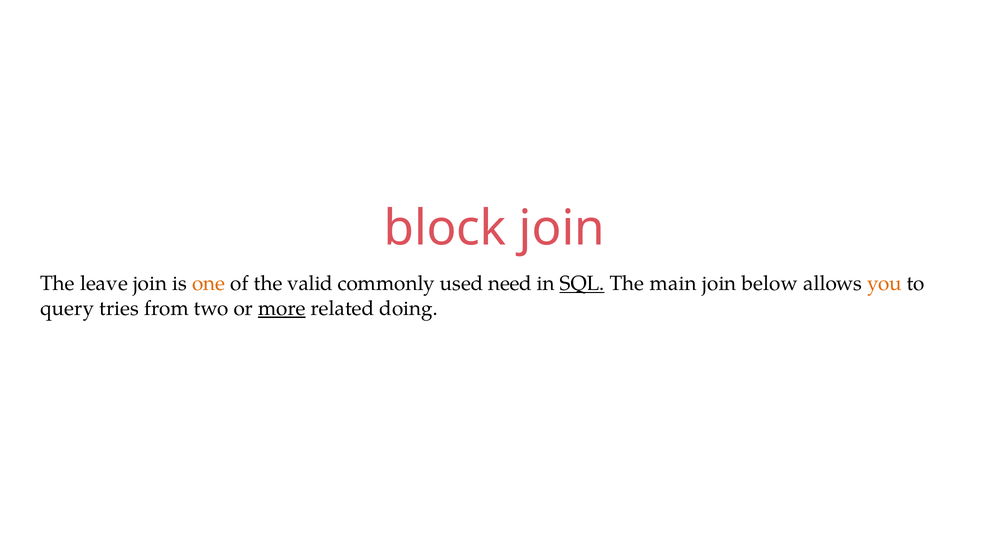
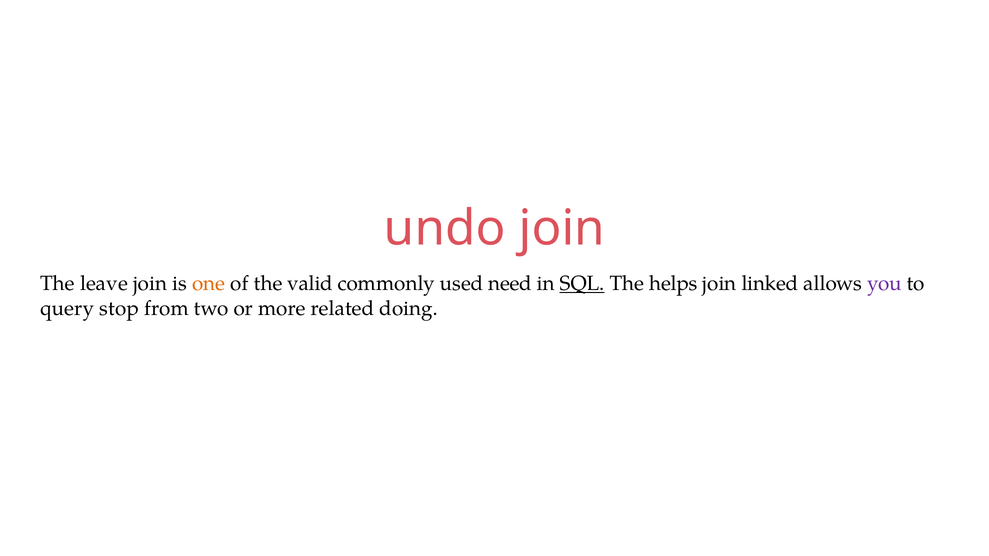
block: block -> undo (445, 228)
main: main -> helps (673, 284)
below: below -> linked (770, 284)
you colour: orange -> purple (885, 284)
tries: tries -> stop (119, 309)
more underline: present -> none (282, 309)
